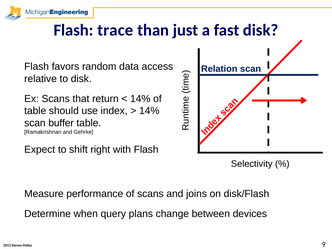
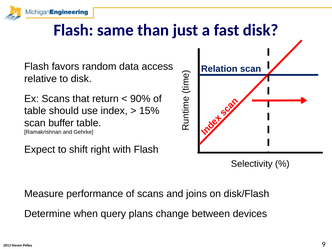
trace: trace -> same (115, 30)
14%: 14% -> 90% (140, 99)
14%: 14% -> 15% (149, 111)
